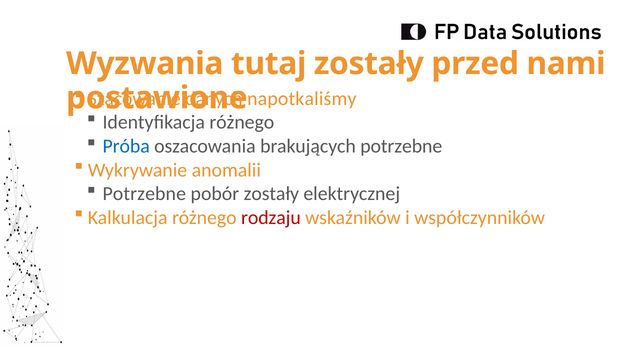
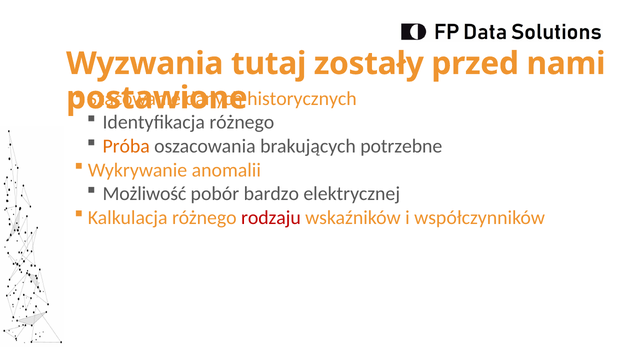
napotkaliśmy: napotkaliśmy -> historycznych (302, 99)
Próba colour: blue -> orange (126, 146)
Potrzebne: Potrzebne -> Możliwość (144, 194)
pobór zostały: zostały -> bardzo (271, 194)
